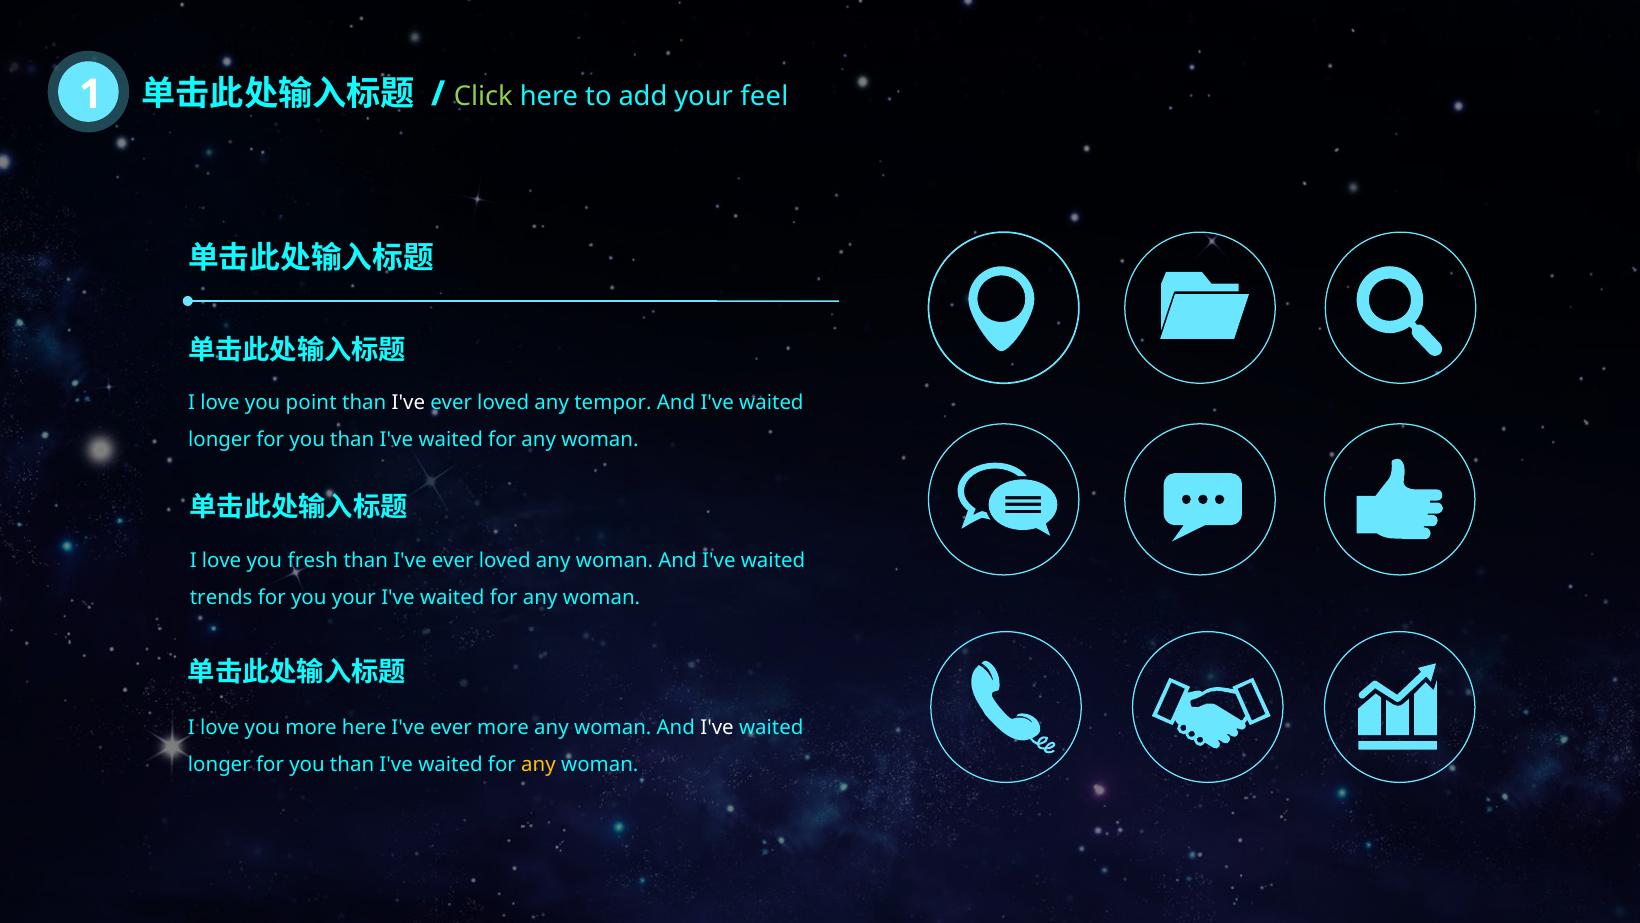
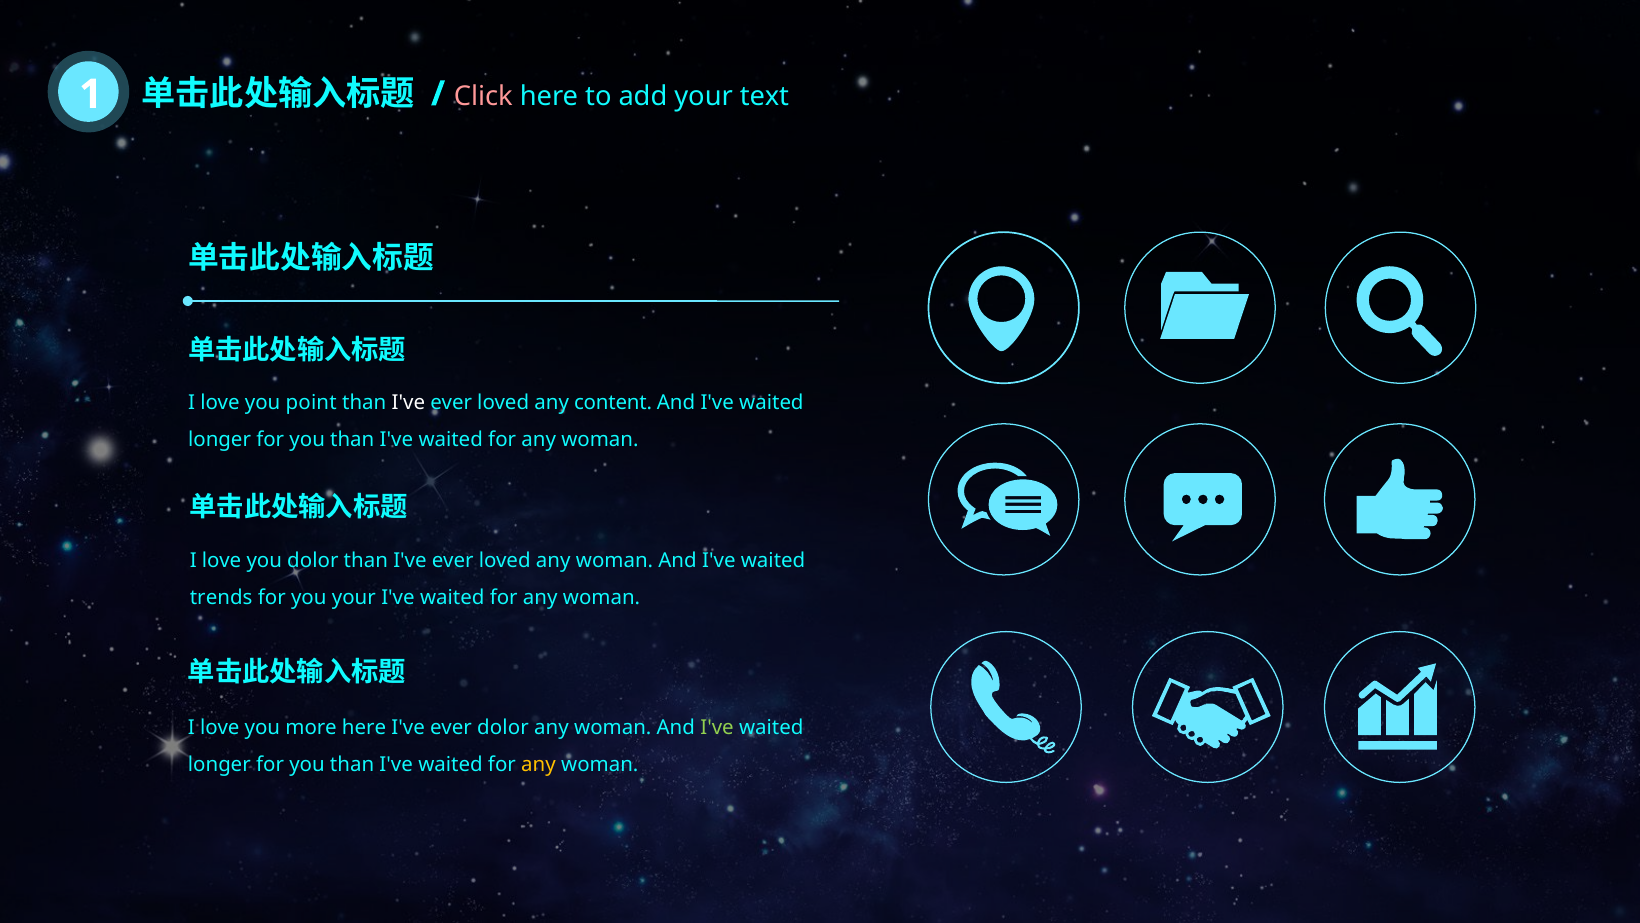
Click colour: light green -> pink (483, 96)
feel: feel -> text (765, 96)
tempor: tempor -> content (613, 403)
you fresh: fresh -> dolor (313, 560)
ever more: more -> dolor (503, 727)
I've colour: white -> light green (717, 727)
